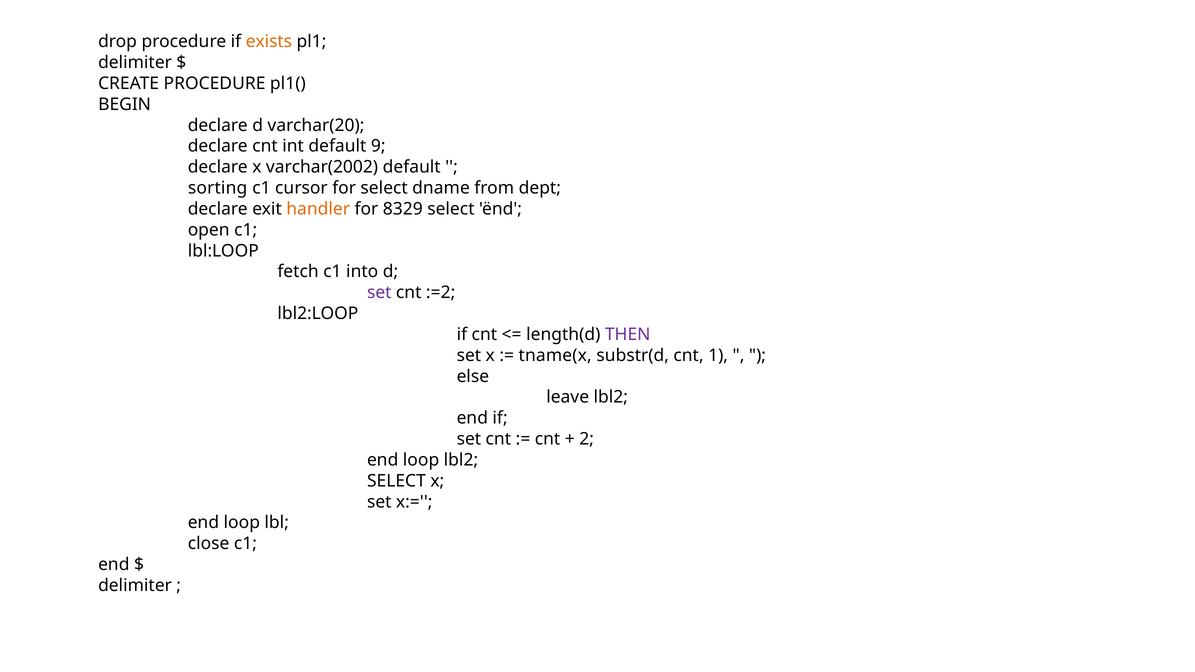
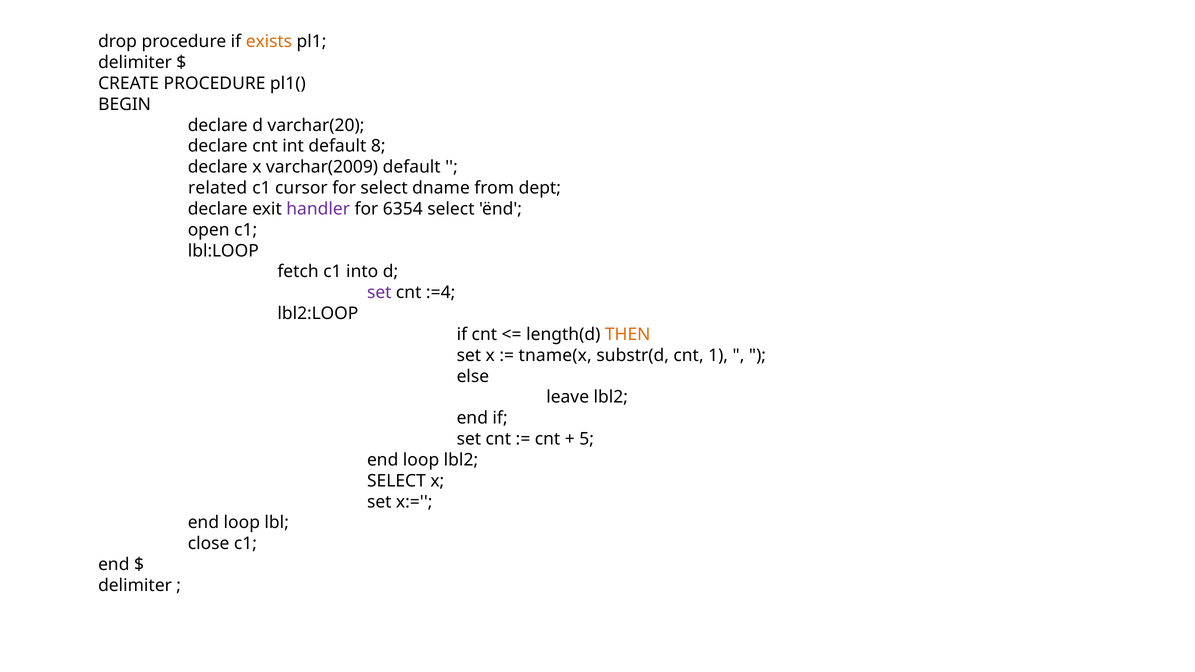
9: 9 -> 8 (378, 146)
varchar(2002: varchar(2002 -> varchar(2009 (322, 167)
sorting: sorting -> related (218, 188)
handler colour: orange -> purple (318, 209)
8329: 8329 -> 6354 (403, 209)
:=2: :=2 -> :=4 (441, 293)
THEN colour: purple -> orange (628, 335)
2: 2 -> 5 (587, 439)
